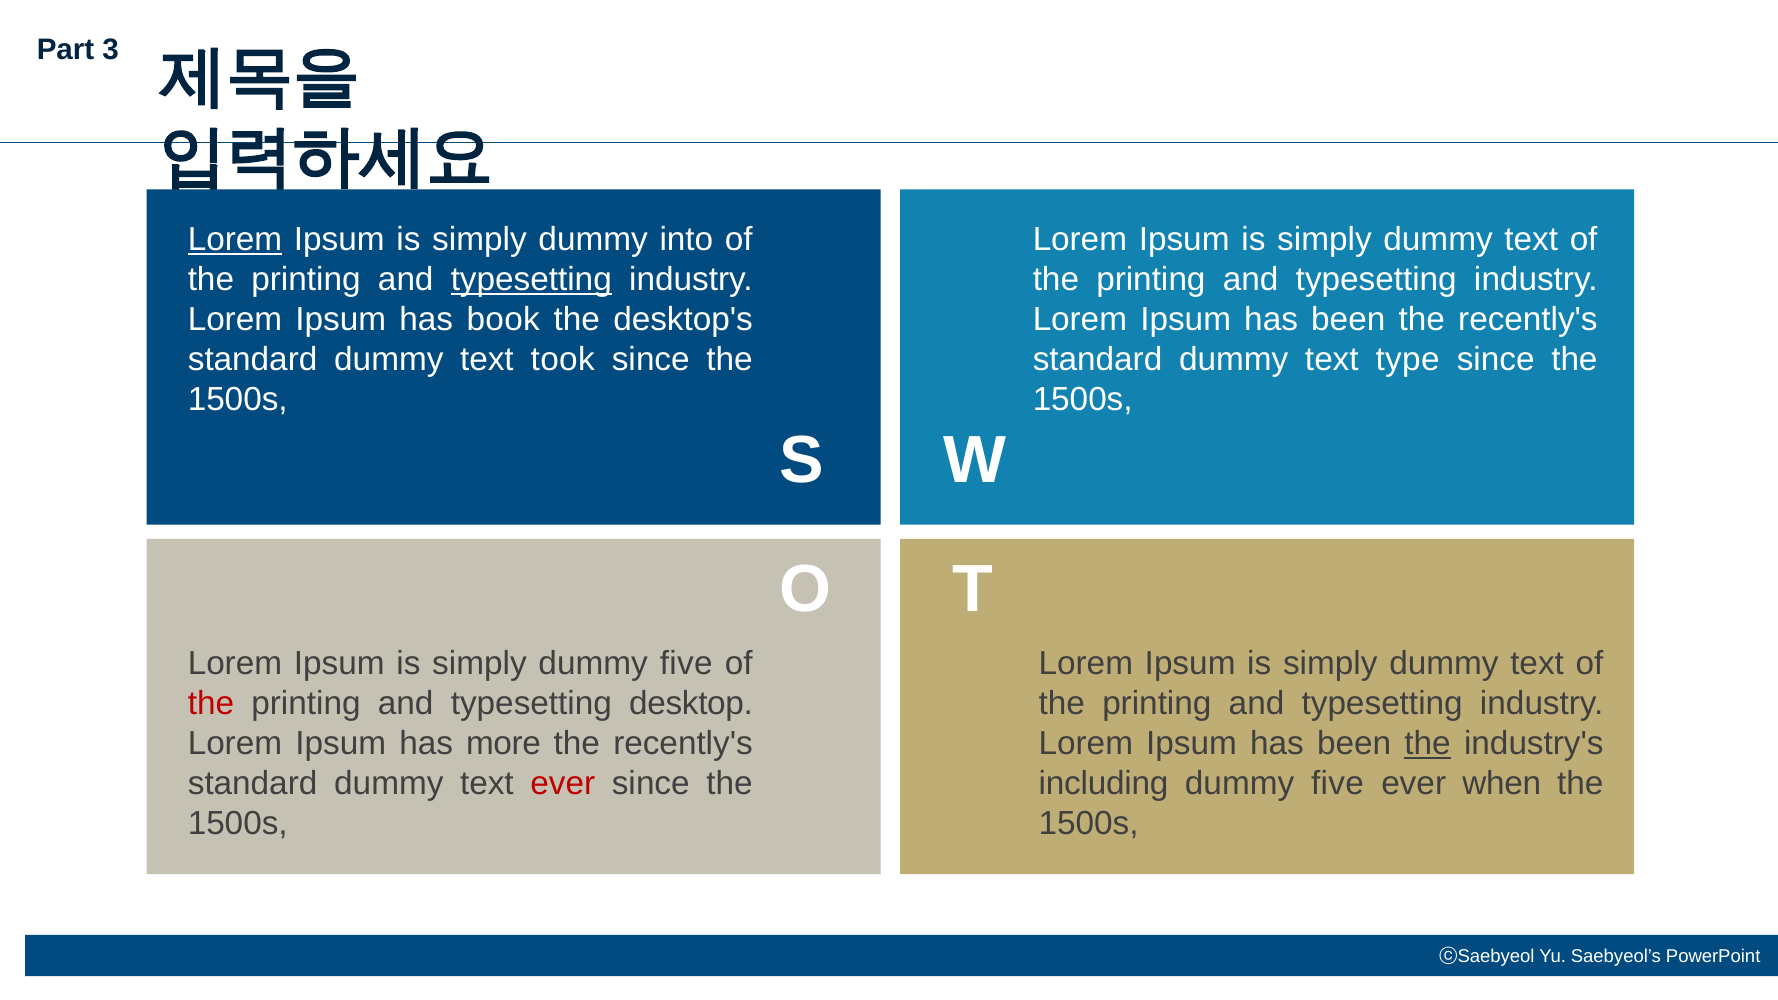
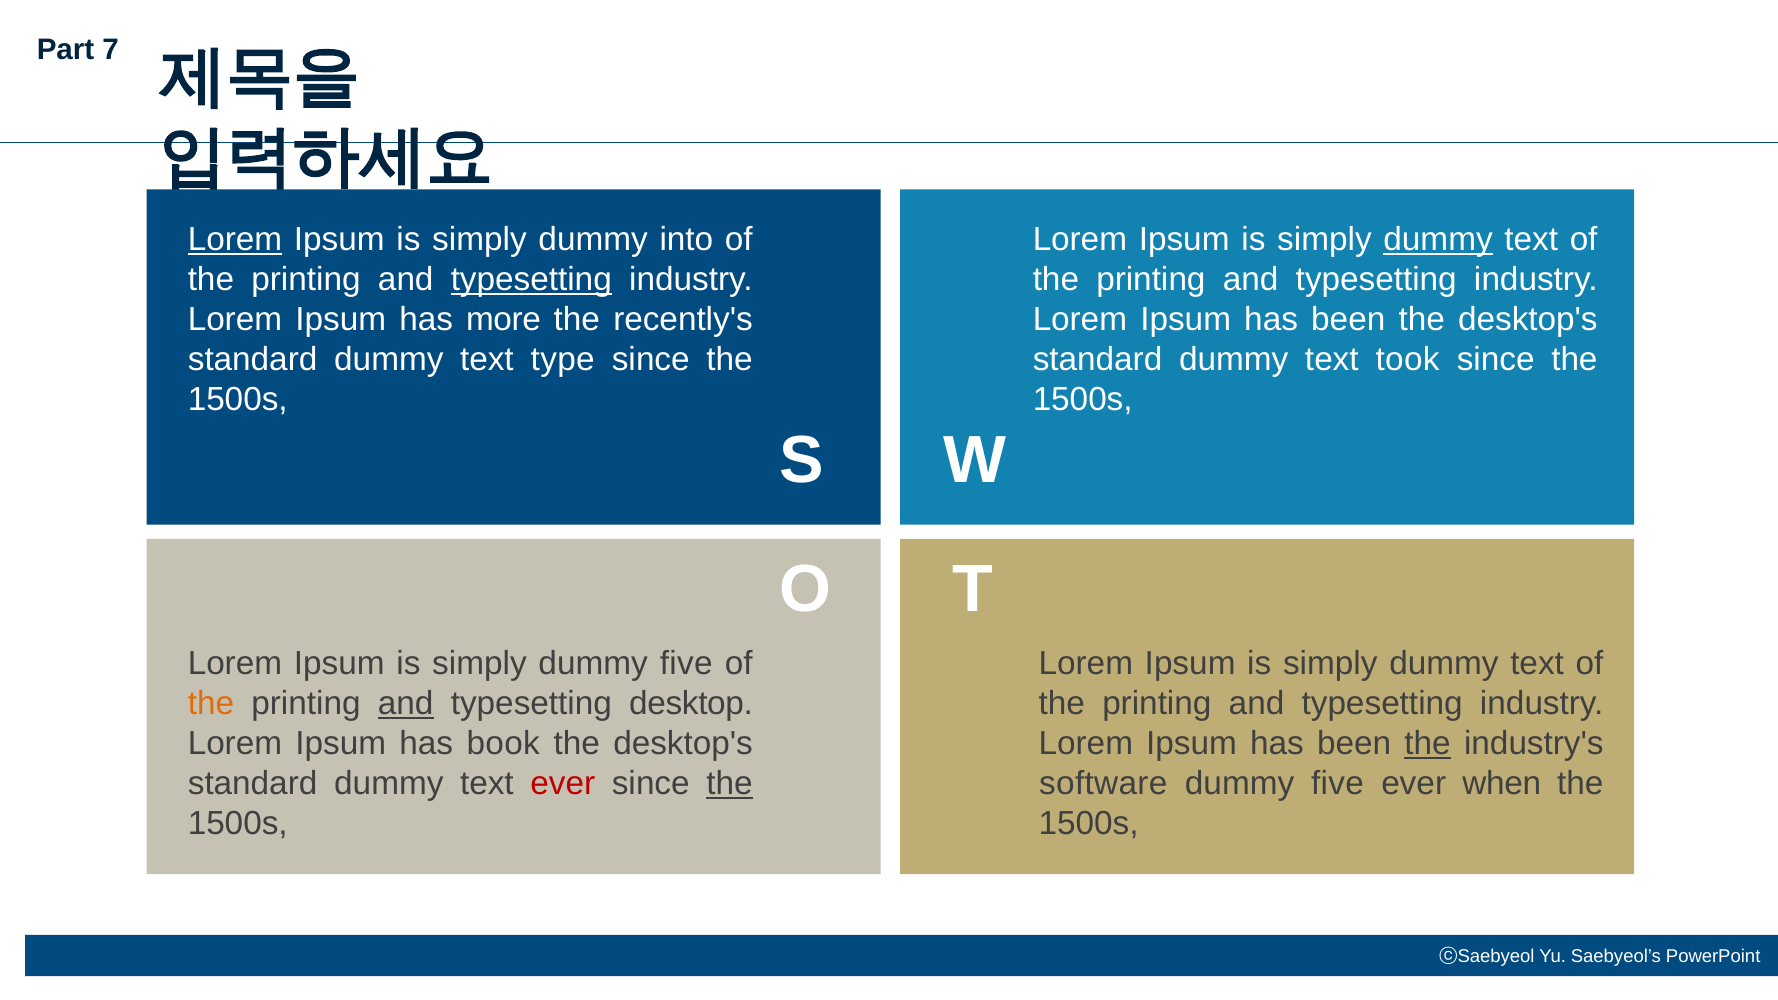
3: 3 -> 7 (111, 50)
dummy underline: none -> present (1438, 240)
book: book -> more (504, 320)
desktop's: desktop's -> recently's (683, 320)
been the recently's: recently's -> desktop's (1528, 320)
took: took -> type (563, 360)
type: type -> took (1408, 360)
the colour: red -> orange (211, 704)
and underline: none -> present (406, 704)
more: more -> book (503, 744)
recently's: recently's -> desktop's (683, 744)
the underline: none -> present (729, 784)
including: including -> software (1103, 784)
